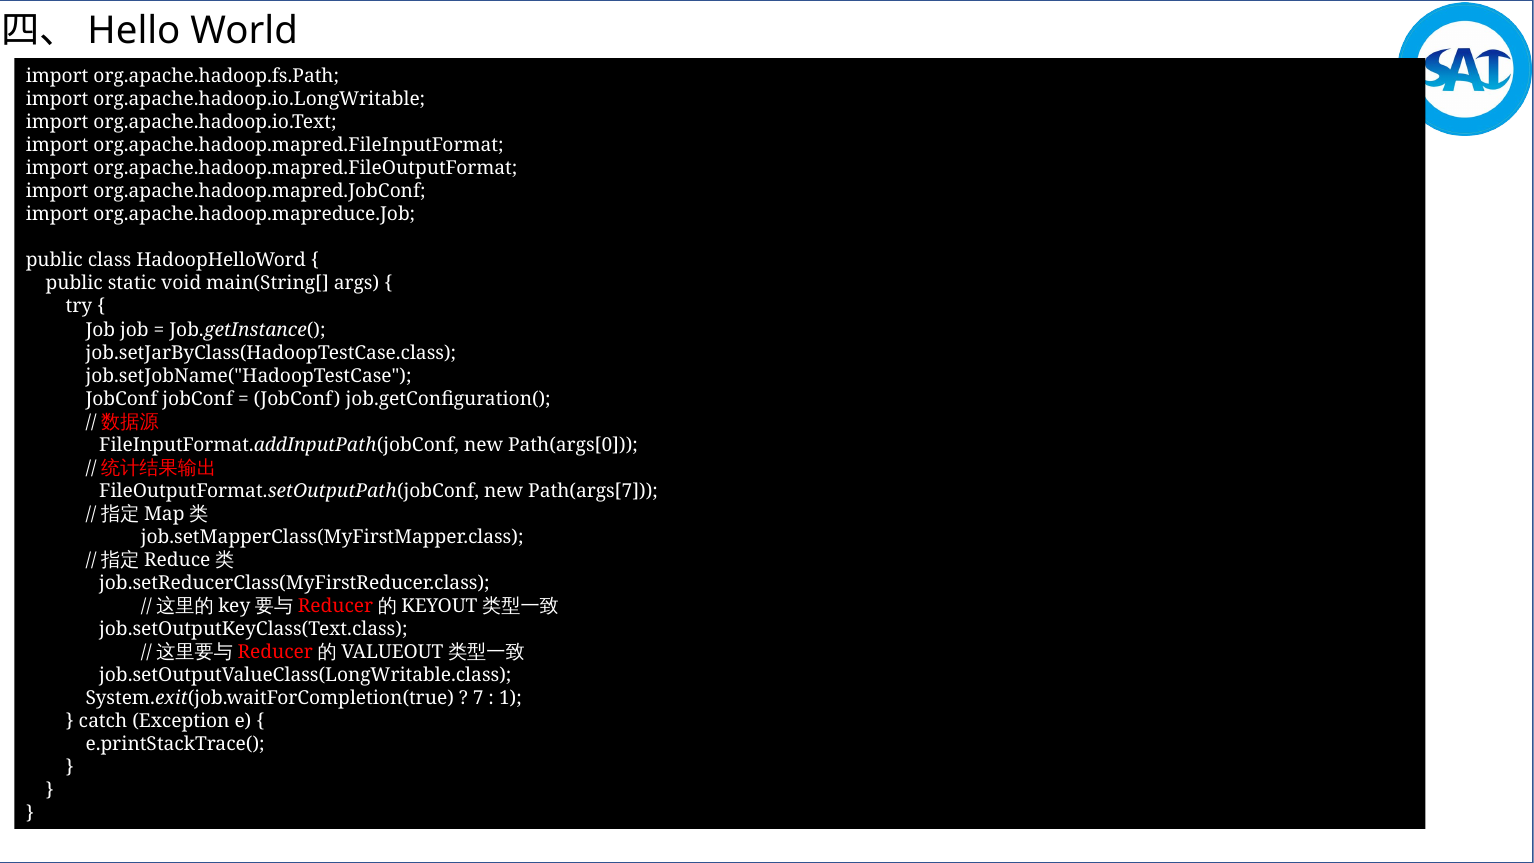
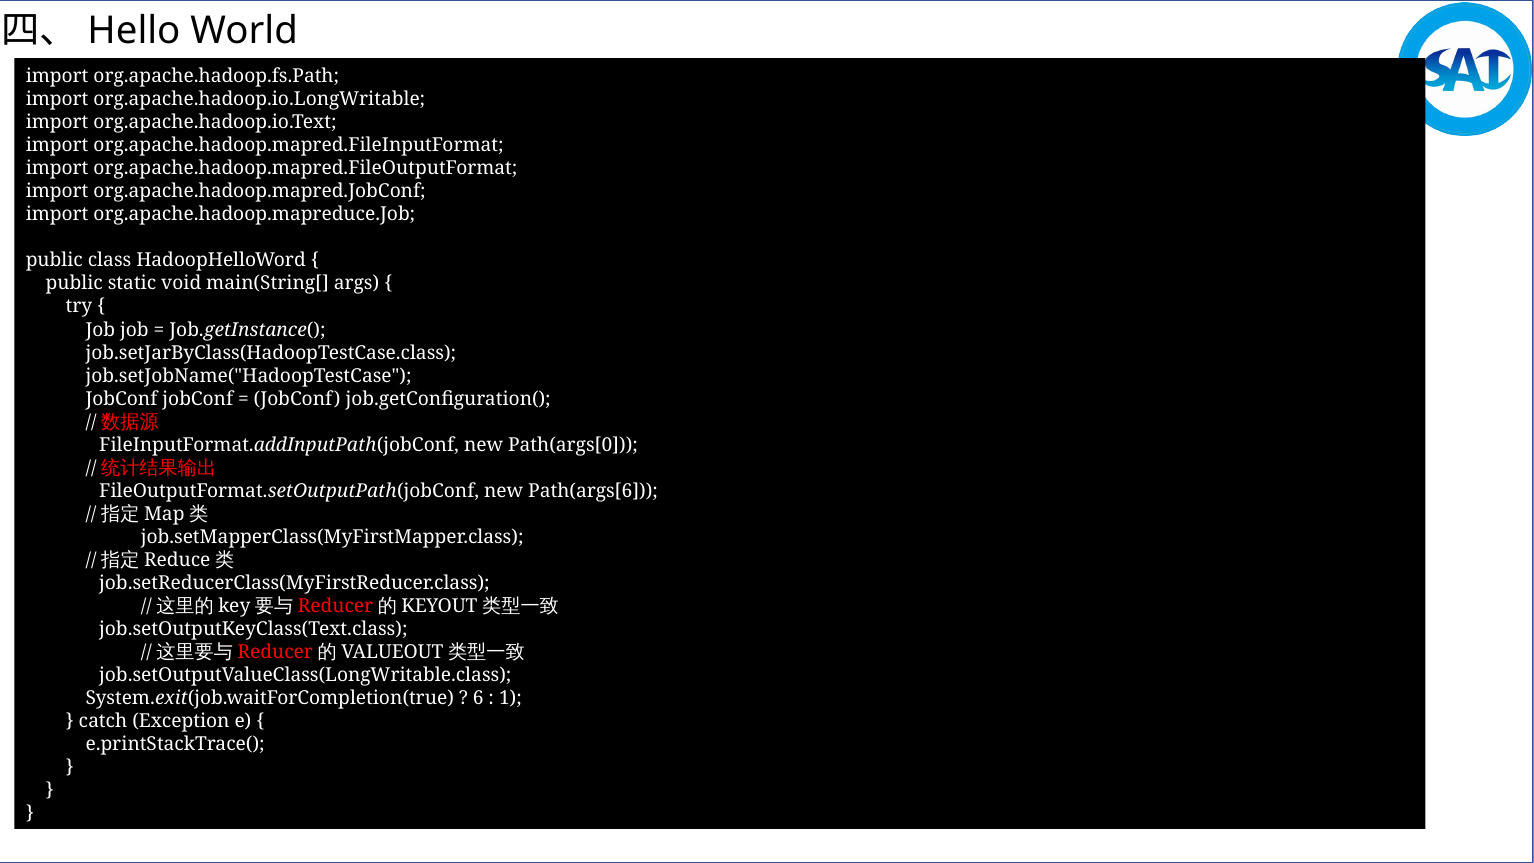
Path(args[7: Path(args[7 -> Path(args[6 (593, 491)
7: 7 -> 6 (478, 698)
